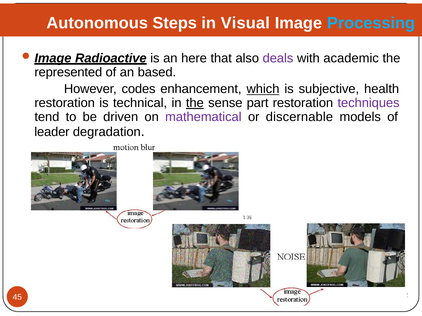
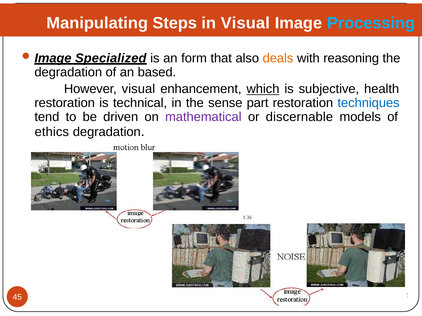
Autonomous: Autonomous -> Manipulating (97, 23)
Radioactive: Radioactive -> Specialized (111, 58)
here: here -> form (194, 58)
deals colour: purple -> orange (278, 58)
academic: academic -> reasoning (351, 58)
represented: represented -> degradation (68, 72)
However codes: codes -> visual (138, 89)
the underline: present -> none (195, 103)
techniques colour: purple -> blue (369, 103)
leader: leader -> ethics (52, 132)
